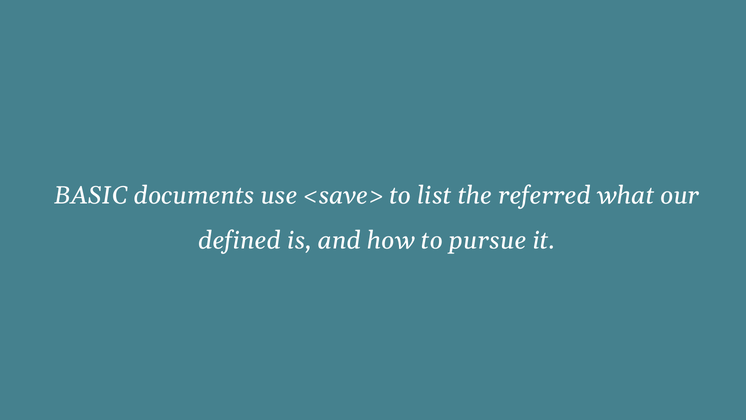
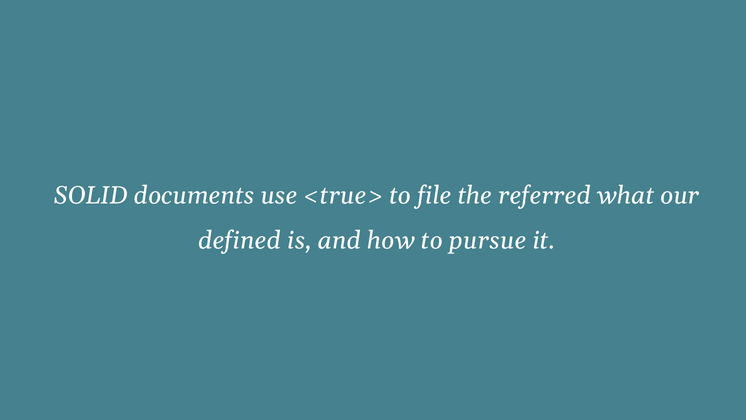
BASIC: BASIC -> SOLID (91, 196)
<save>: <save> -> <true> (343, 196)
list: list -> file (434, 196)
